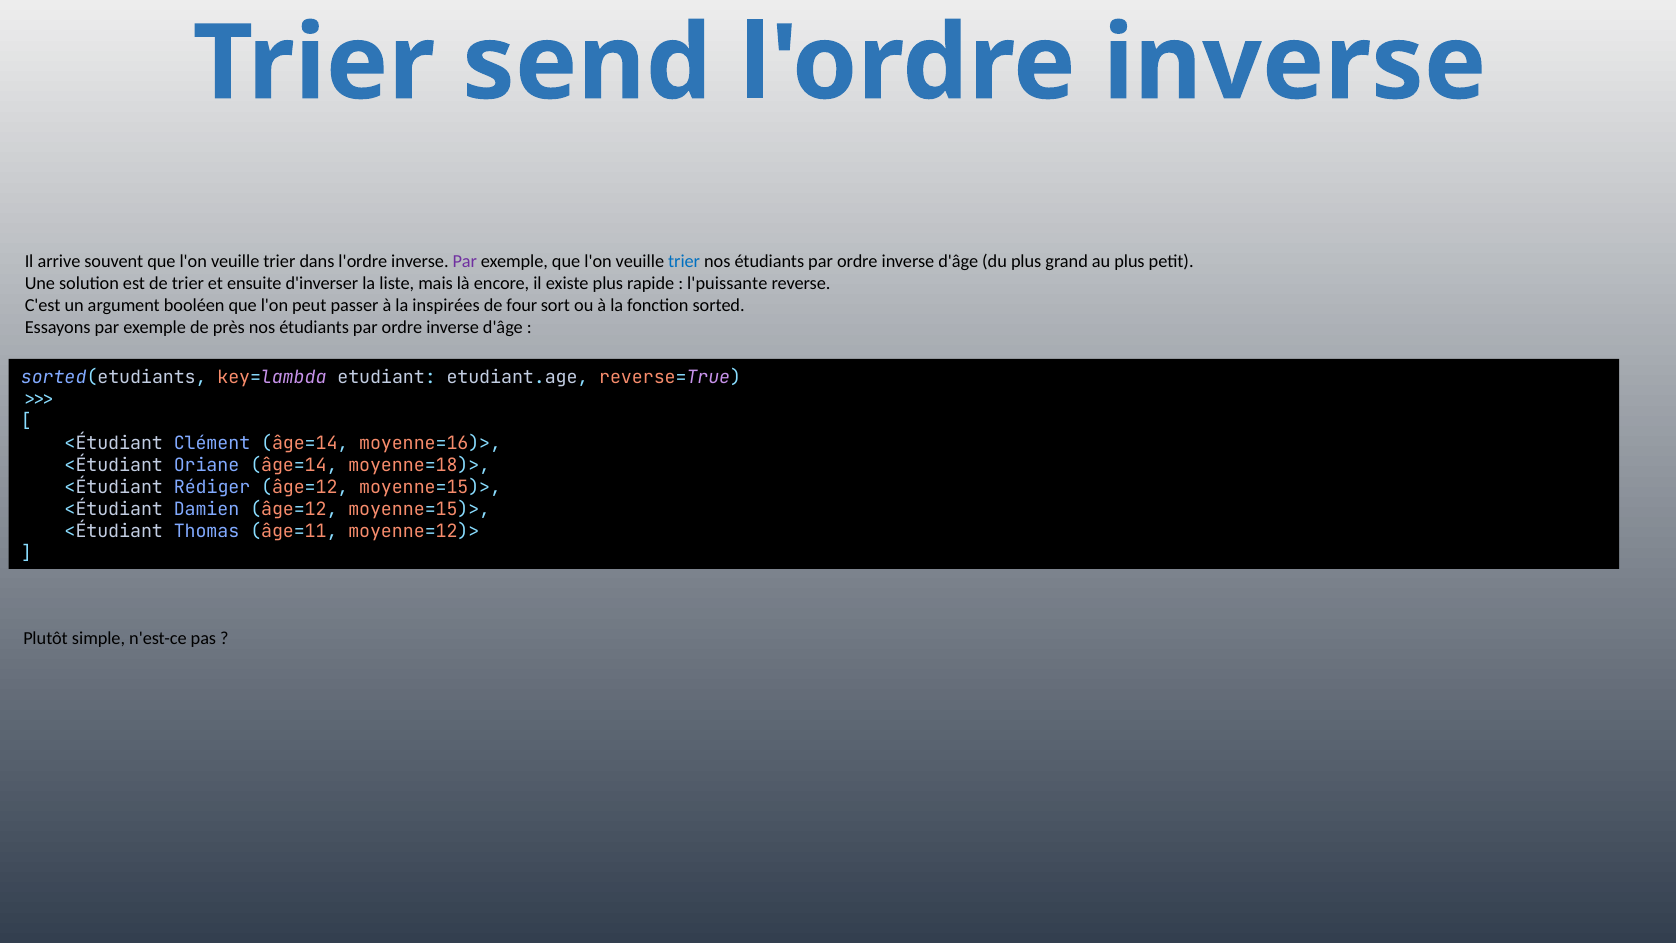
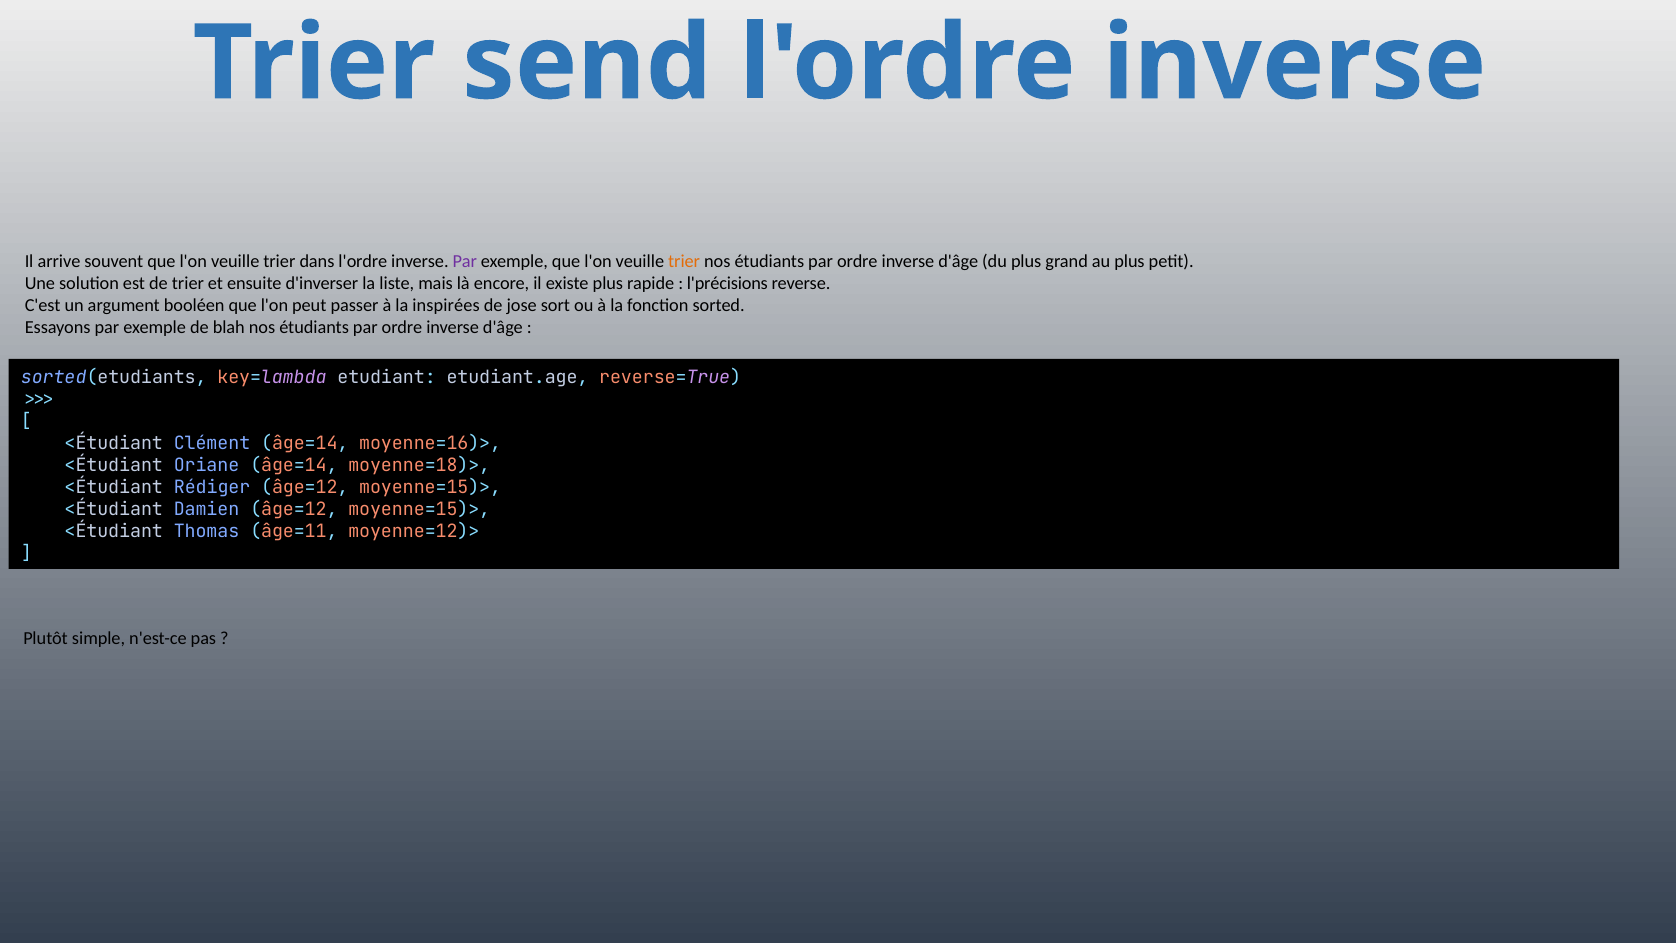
trier colour: blue -> orange (684, 261)
l'puissante: l'puissante -> l'précisions (727, 283)
four: four -> jose (522, 305)
près: près -> blah (229, 327)
